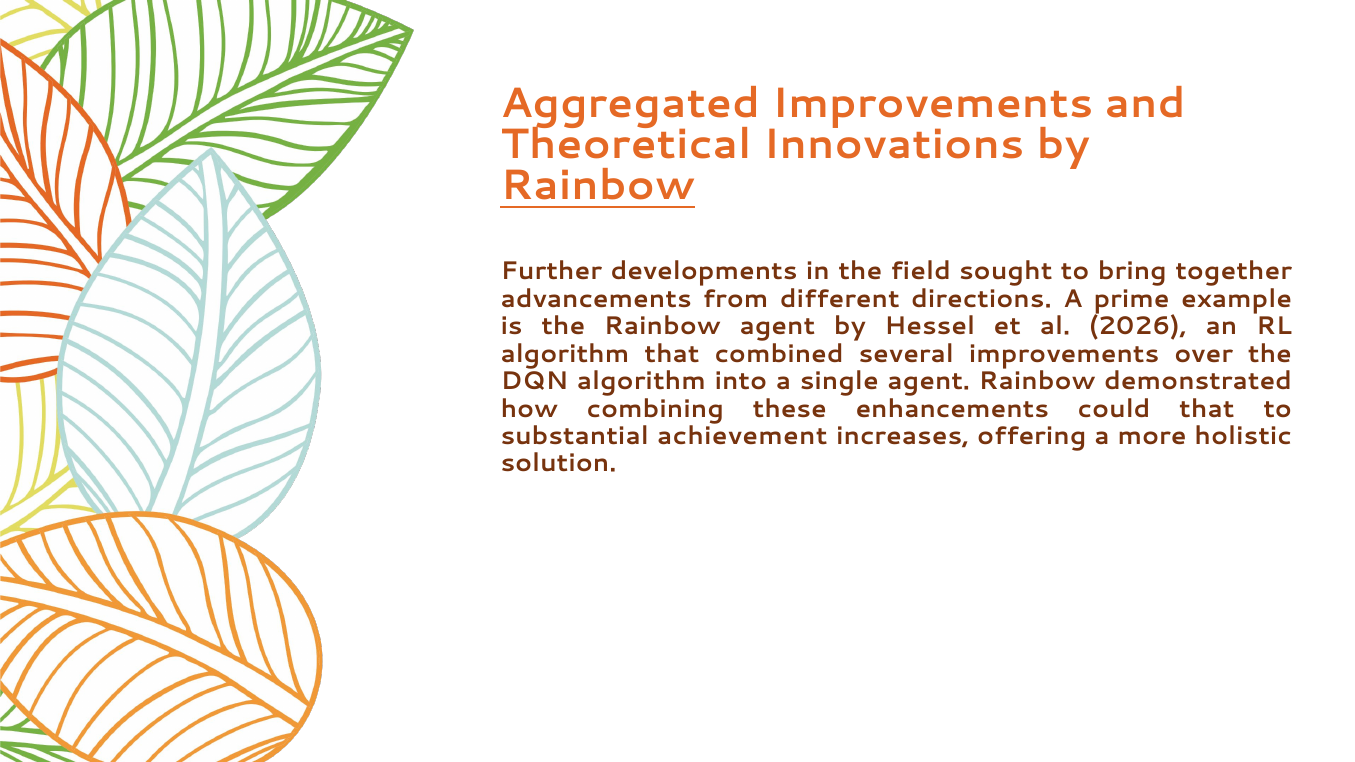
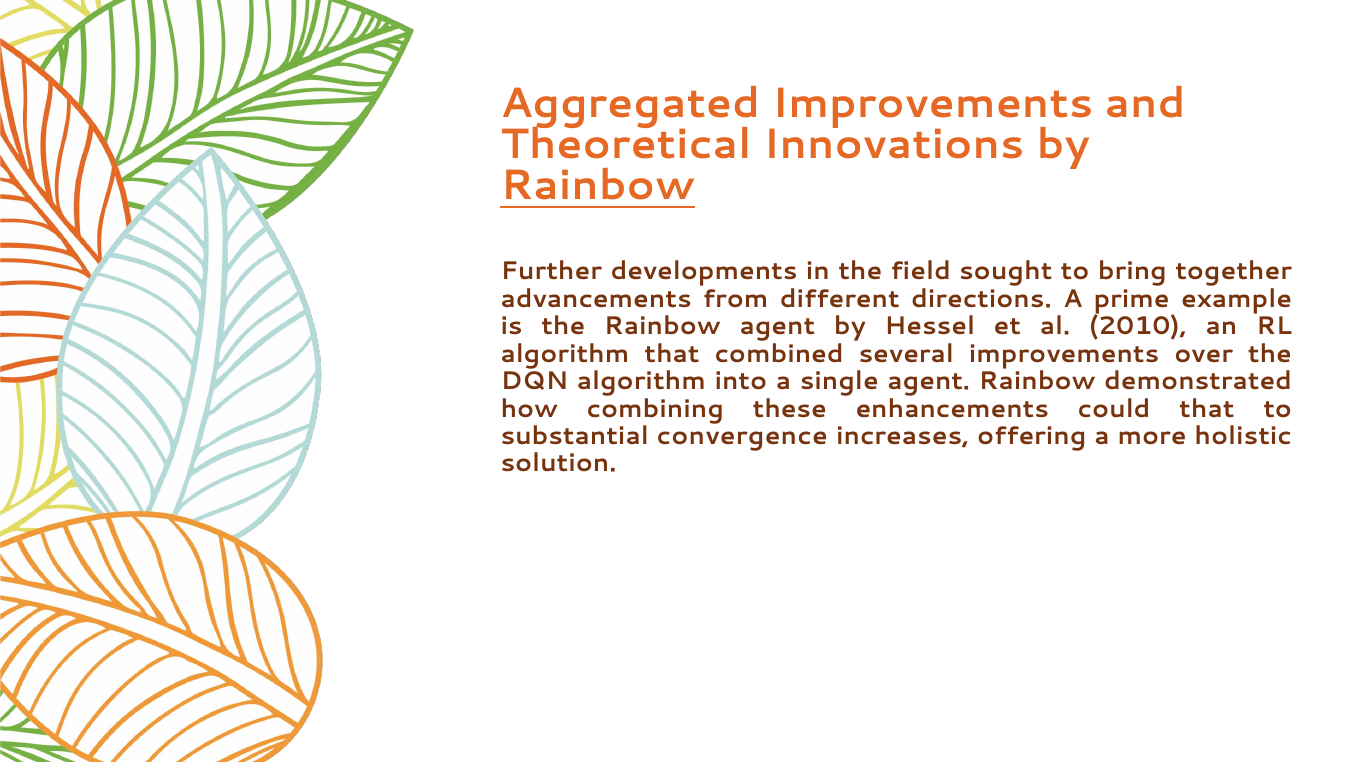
2026: 2026 -> 2010 (1138, 326)
achievement: achievement -> convergence (742, 436)
